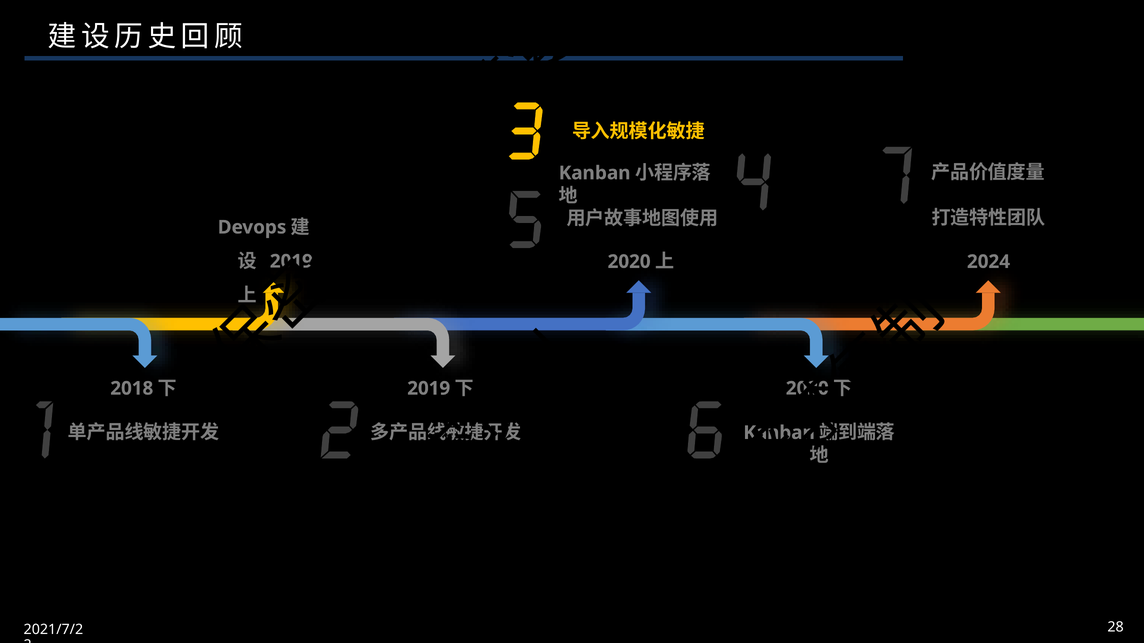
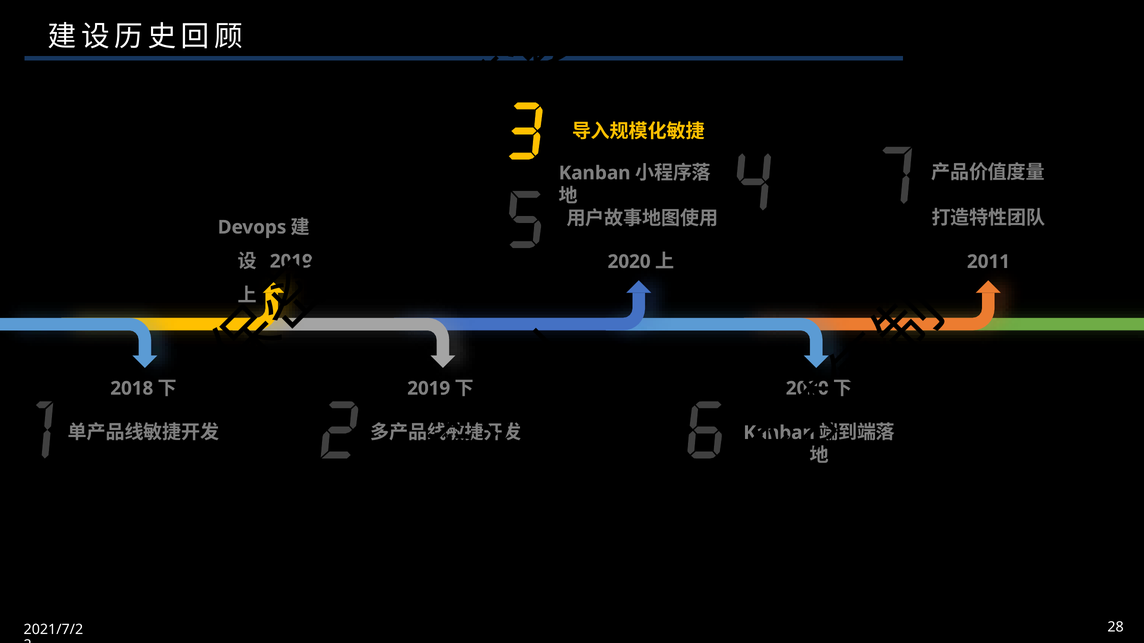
2024: 2024 -> 2011 (988, 262)
